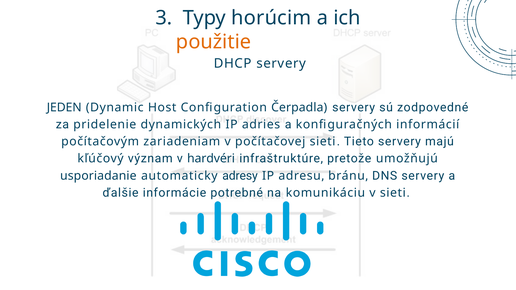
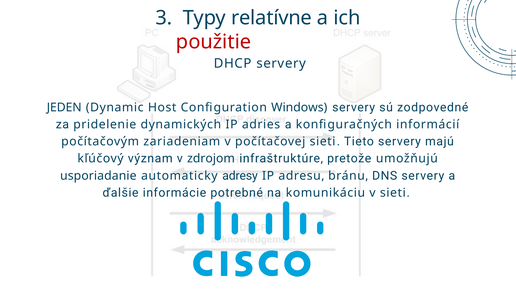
horúcim: horúcim -> relatívne (271, 18)
použitie colour: orange -> red (214, 42)
Čerpadla: Čerpadla -> Windows (299, 108)
hardvéri: hardvéri -> zdrojom (211, 159)
